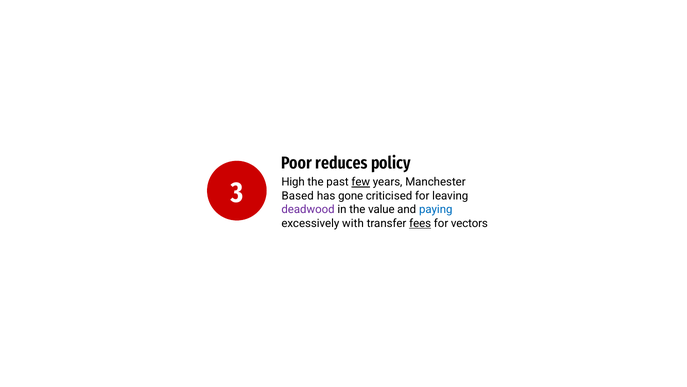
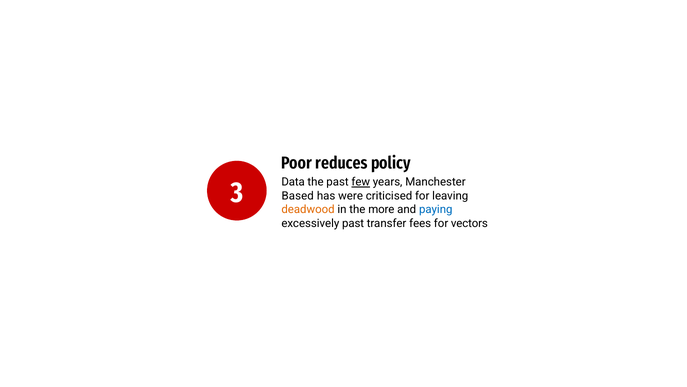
High: High -> Data (293, 182)
gone: gone -> were (351, 196)
deadwood colour: purple -> orange (308, 209)
value: value -> more (381, 209)
excessively with: with -> past (353, 223)
fees underline: present -> none (420, 223)
